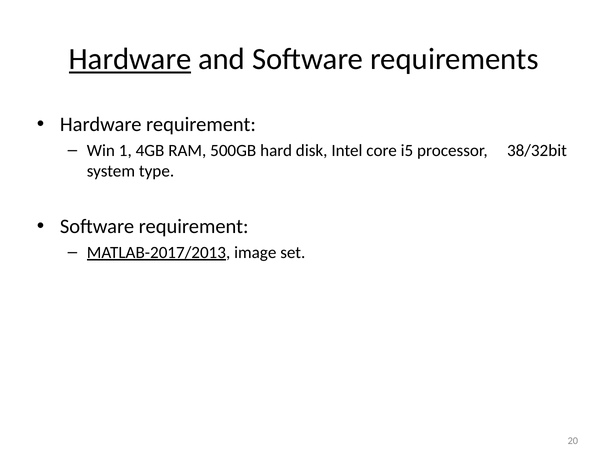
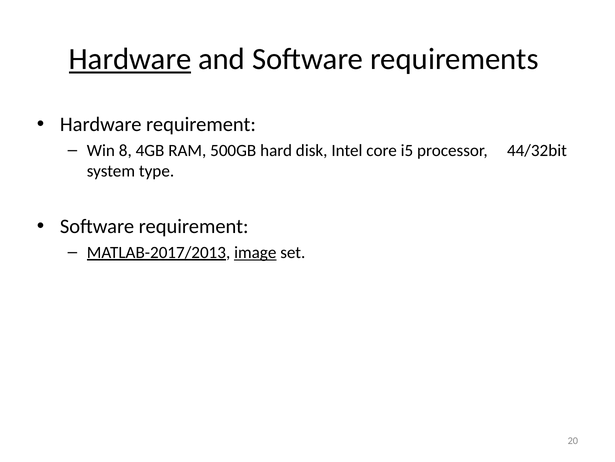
1: 1 -> 8 (125, 150)
38/32bit: 38/32bit -> 44/32bit (537, 150)
image underline: none -> present (255, 252)
